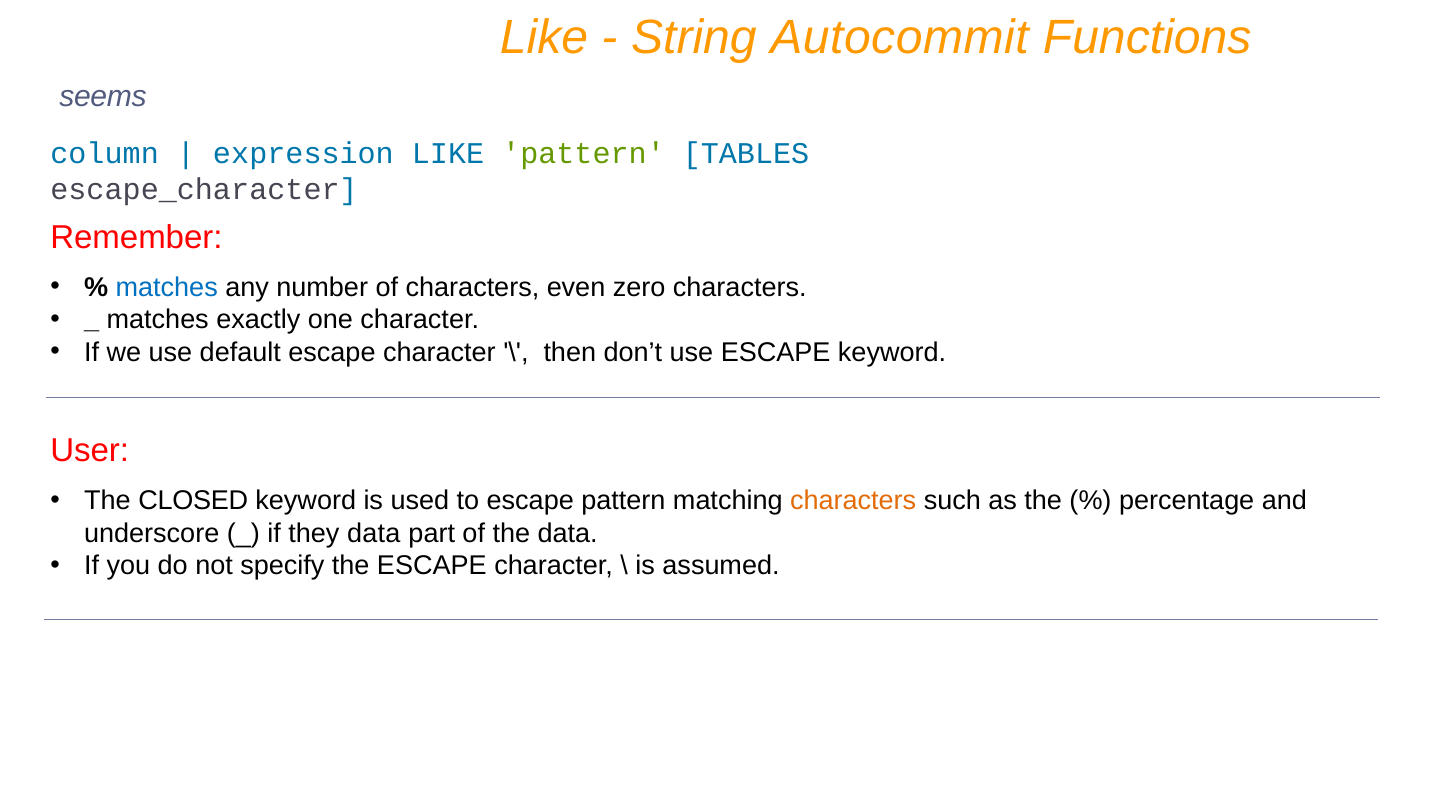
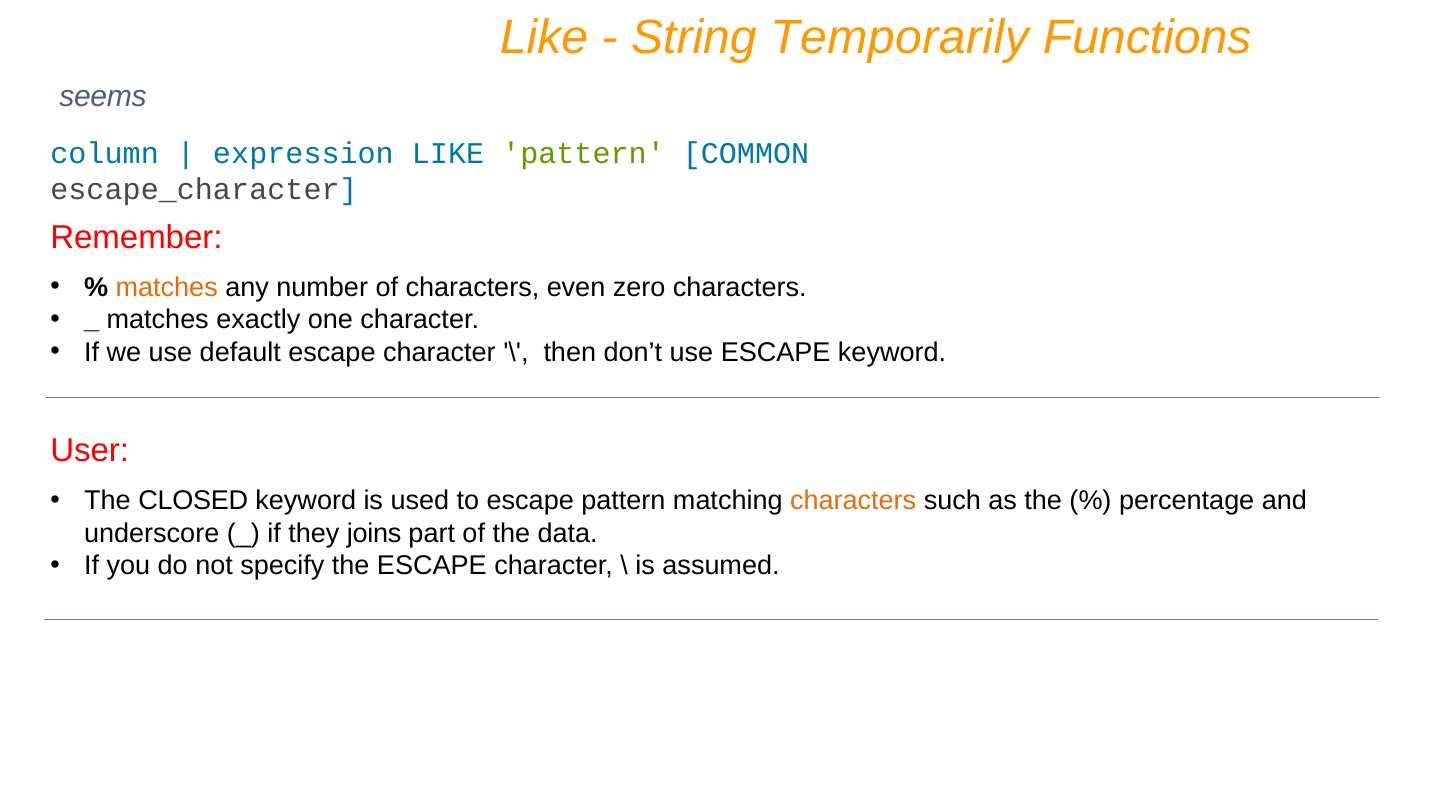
Autocommit: Autocommit -> Temporarily (900, 38)
TABLES: TABLES -> COMMON (746, 154)
matches colour: blue -> orange (167, 287)
they data: data -> joins (374, 533)
